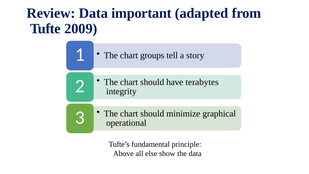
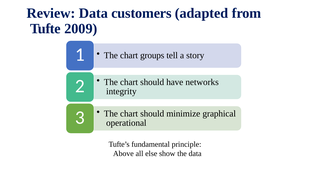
important: important -> customers (141, 13)
terabytes: terabytes -> networks (202, 82)
